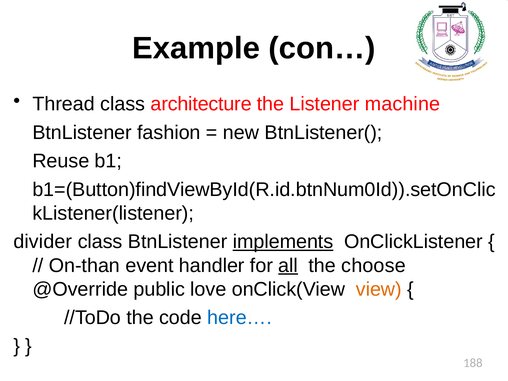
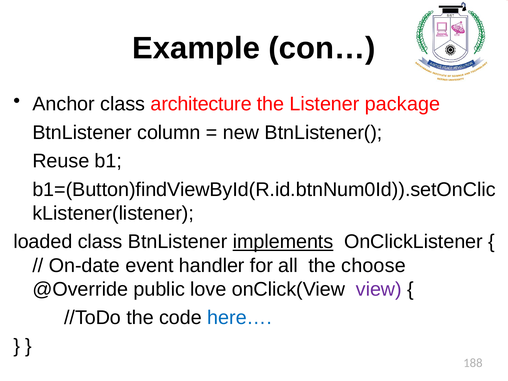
Thread: Thread -> Anchor (64, 104)
machine: machine -> package (402, 104)
fashion: fashion -> column (169, 133)
divider: divider -> loaded (43, 242)
On-than: On-than -> On-date (84, 265)
all underline: present -> none (288, 265)
view colour: orange -> purple (379, 289)
